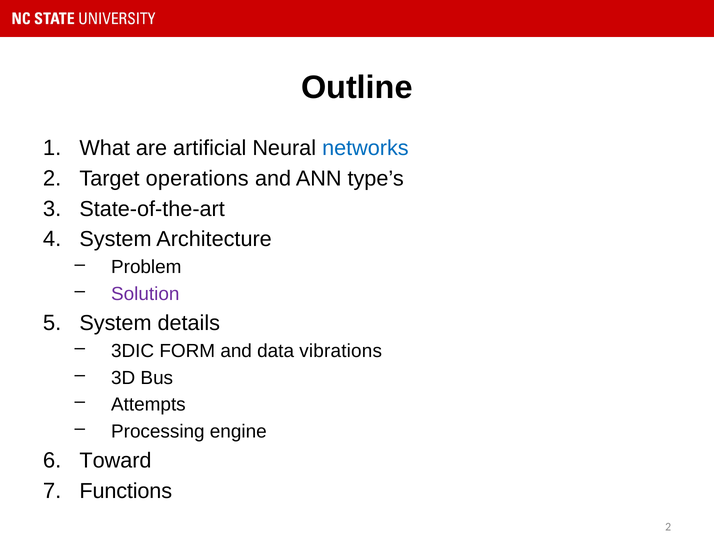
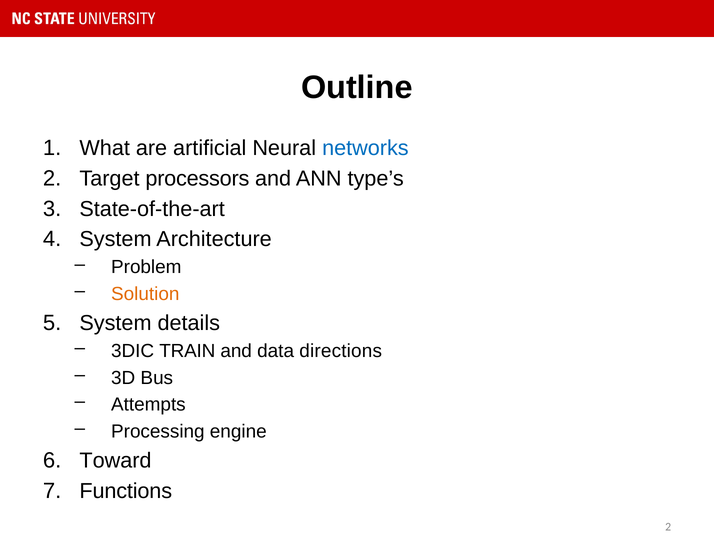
operations: operations -> processors (197, 179)
Solution colour: purple -> orange (145, 294)
FORM: FORM -> TRAIN (187, 351)
vibrations: vibrations -> directions (341, 351)
